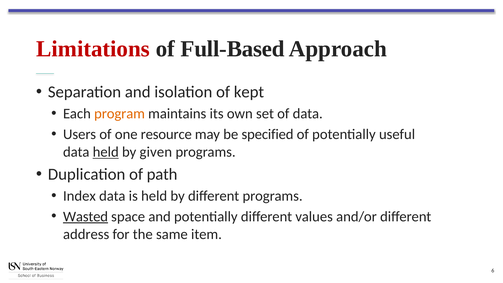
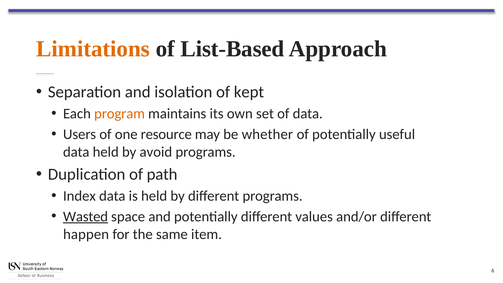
Limitations colour: red -> orange (93, 49)
Full-Based: Full-Based -> List-Based (233, 49)
specified: specified -> whether (267, 134)
held underline: present -> none (106, 152)
given: given -> avoid (156, 152)
address: address -> happen (86, 234)
